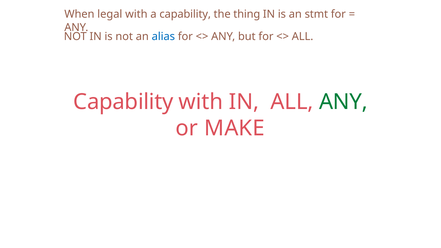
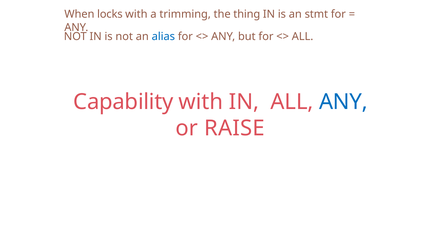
legal: legal -> locks (110, 14)
a capability: capability -> trimming (185, 14)
ANY colour: green -> blue (343, 102)
MAKE: MAKE -> RAISE (234, 128)
